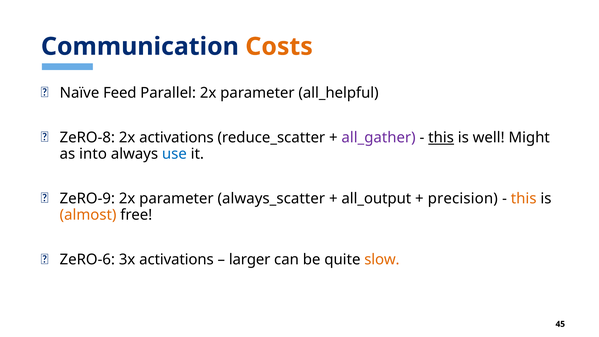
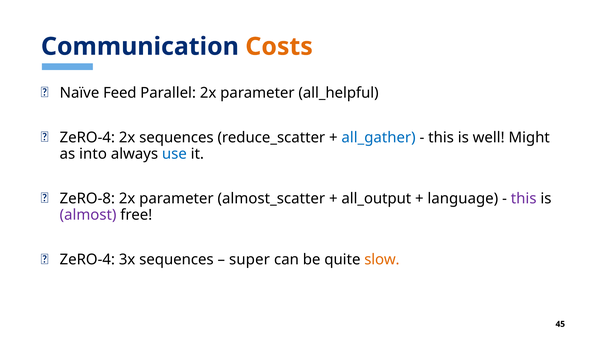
ZeRO-8: ZeRO-8 -> ZeRO-4 (87, 138)
2x activations: activations -> sequences (176, 138)
all_gather colour: purple -> blue (379, 138)
this underline: present -> none (441, 138)
ZeRO-9: ZeRO-9 -> ZeRO-8 (87, 199)
always_scatter: always_scatter -> almost_scatter (271, 199)
precision: precision -> language (463, 199)
this colour: orange -> purple (524, 199)
almost colour: orange -> purple (88, 215)
ZeRO-6: ZeRO-6 -> ZeRO-4 (87, 260)
3x activations: activations -> sequences (176, 260)
larger: larger -> super (249, 260)
